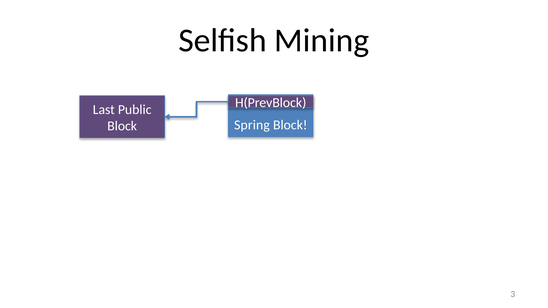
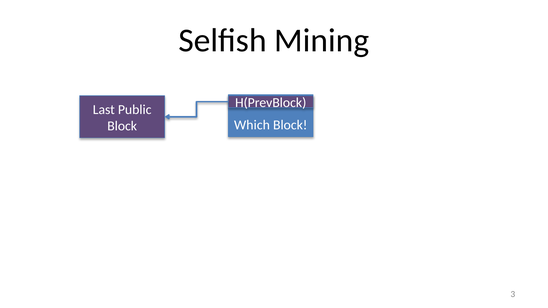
Spring: Spring -> Which (252, 125)
